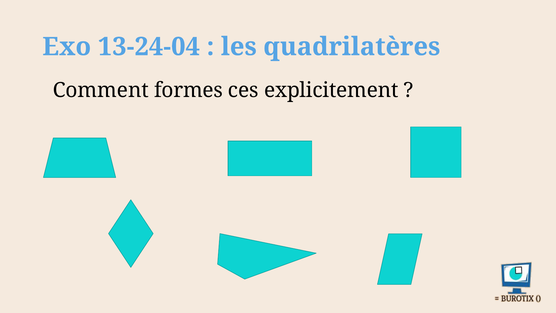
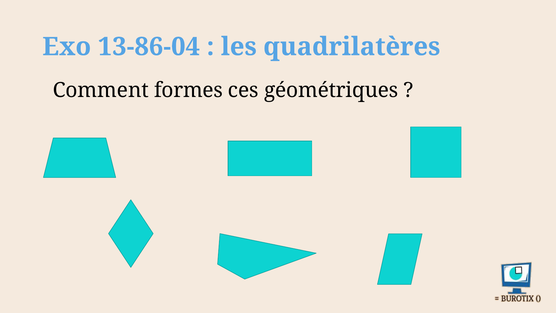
13-24-04: 13-24-04 -> 13-86-04 (149, 47)
explicitement: explicitement -> géométriques (331, 90)
